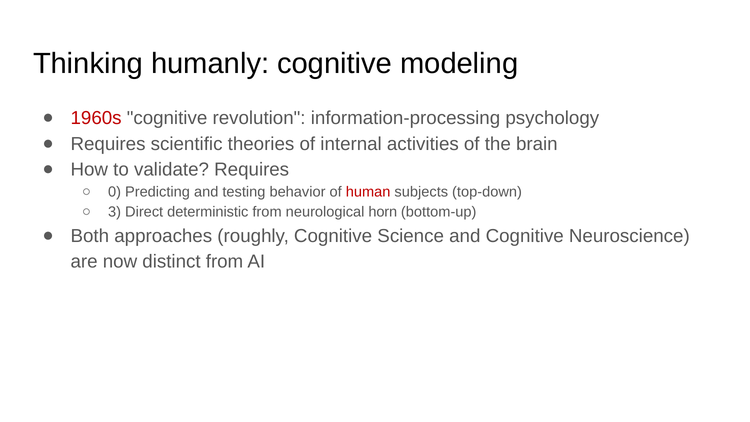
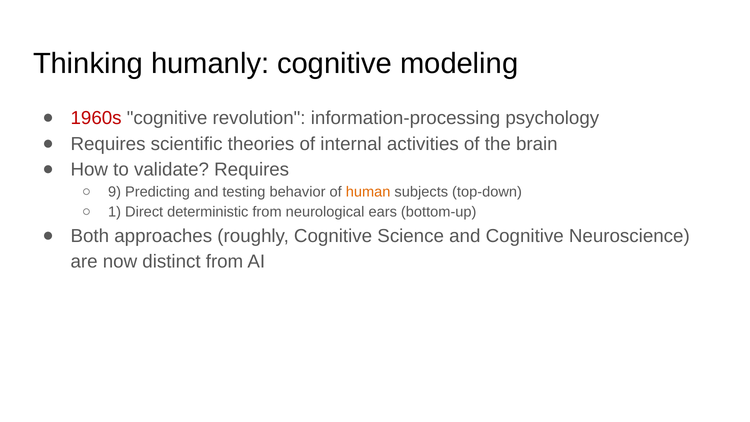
0: 0 -> 9 (115, 192)
human colour: red -> orange (368, 192)
3: 3 -> 1 (115, 212)
horn: horn -> ears (383, 212)
